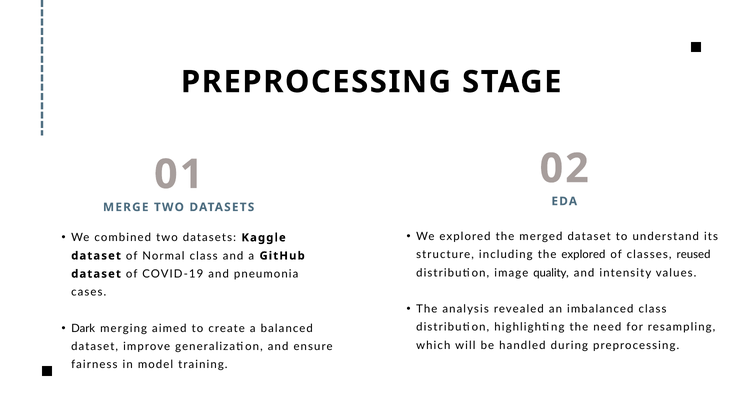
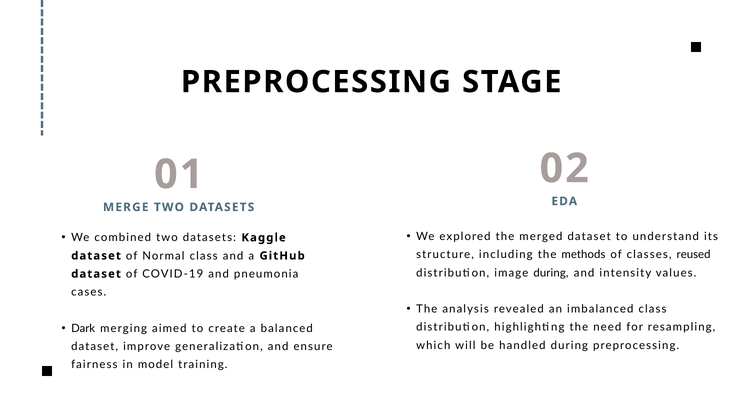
the explored: explored -> methods (583, 255)
image quality: quality -> during (551, 273)
